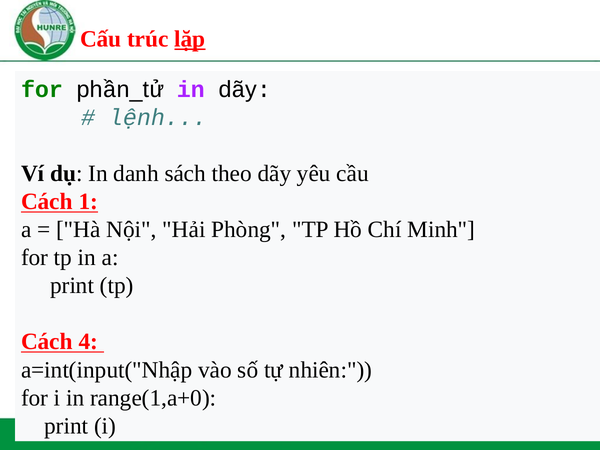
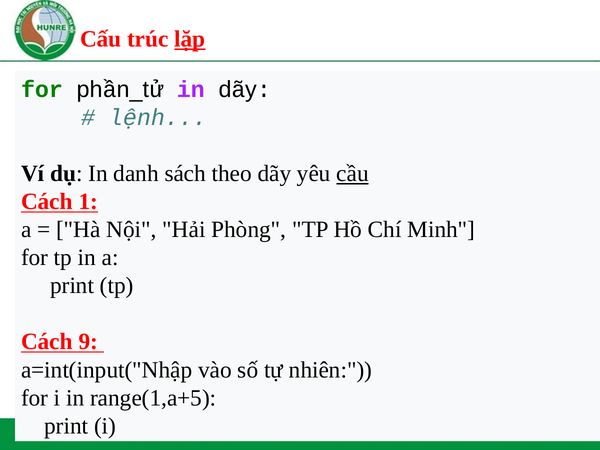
cầu underline: none -> present (353, 174)
4: 4 -> 9 (88, 342)
range(1,a+0: range(1,a+0 -> range(1,a+5 (153, 398)
